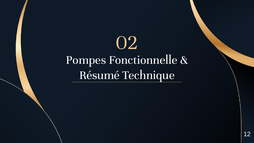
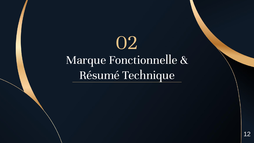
Pompes: Pompes -> Marque (86, 60)
